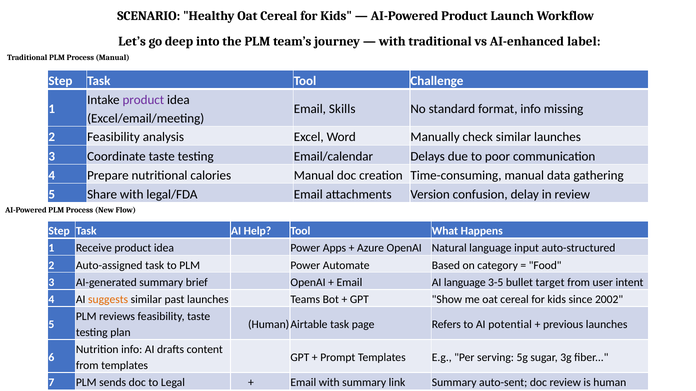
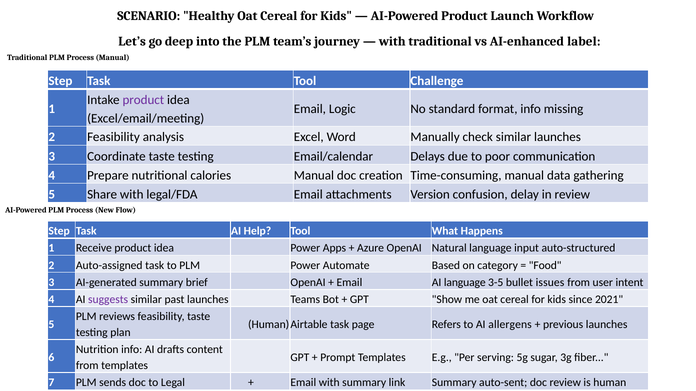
Skills: Skills -> Logic (342, 109)
target: target -> issues (550, 283)
suggests colour: orange -> purple (108, 300)
2002: 2002 -> 2021 (609, 300)
potential: potential -> allergens (510, 325)
